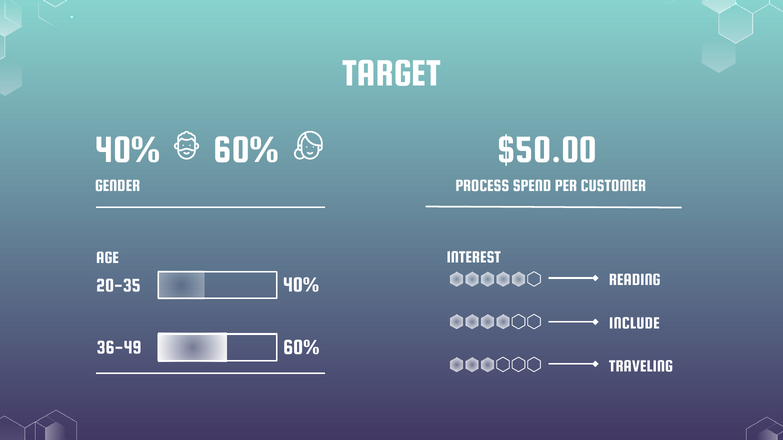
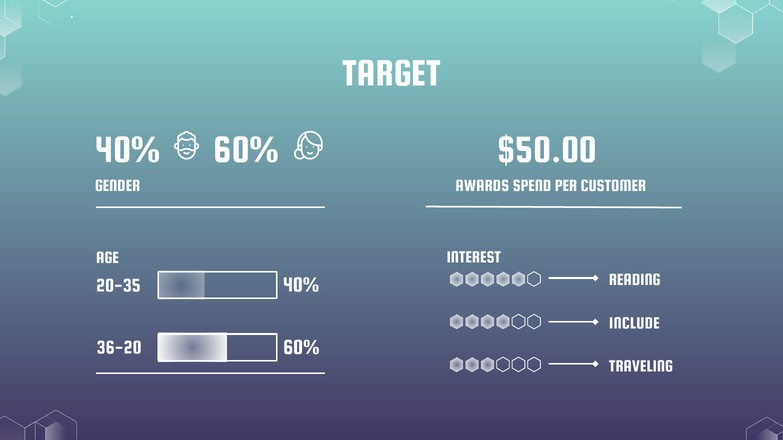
PROCESS: PROCESS -> AWARDS (482, 186)
36-49: 36-49 -> 36-20 (119, 348)
